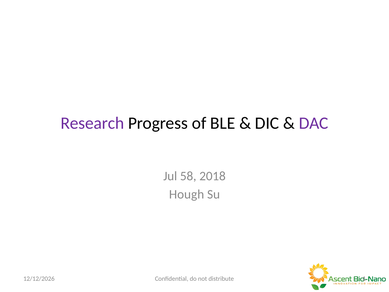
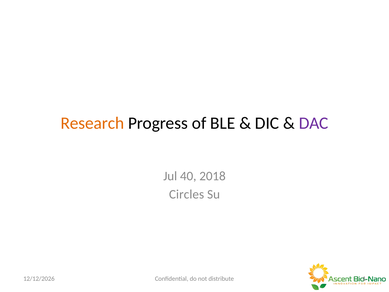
Research colour: purple -> orange (92, 123)
58: 58 -> 40 (188, 176)
Hough: Hough -> Circles (187, 194)
